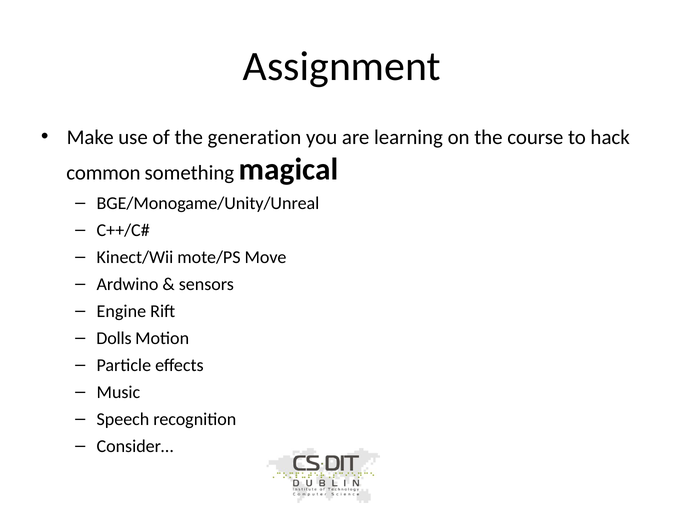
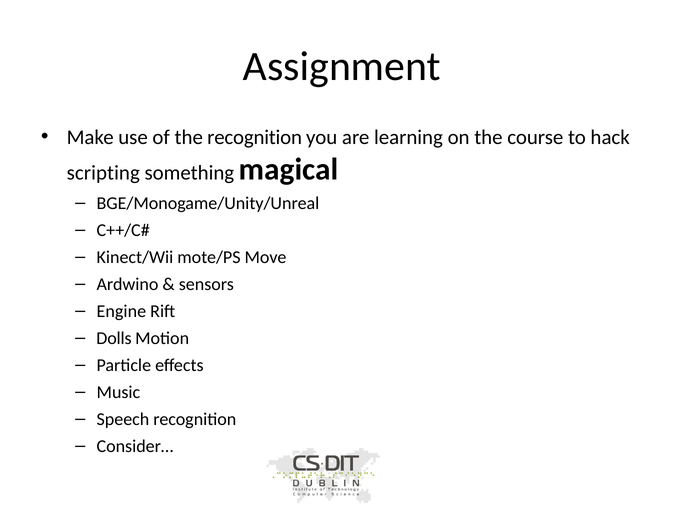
the generation: generation -> recognition (255, 137)
common: common -> scripting (103, 173)
